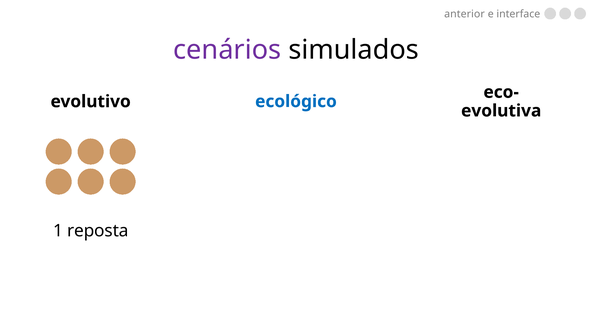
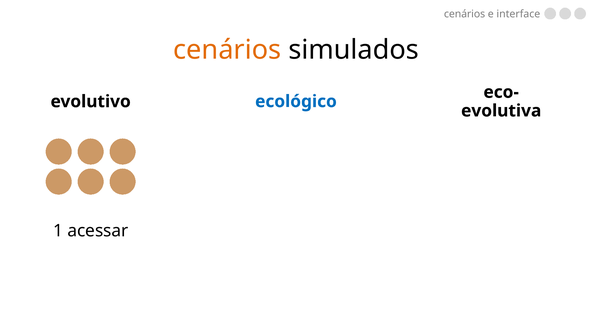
anterior: anterior -> cenários (465, 14)
cenários colour: purple -> orange (227, 50)
reposta: reposta -> acessar (98, 230)
